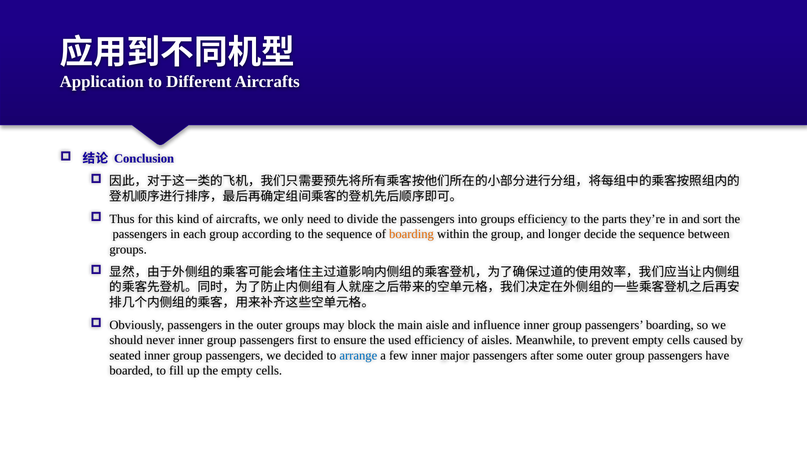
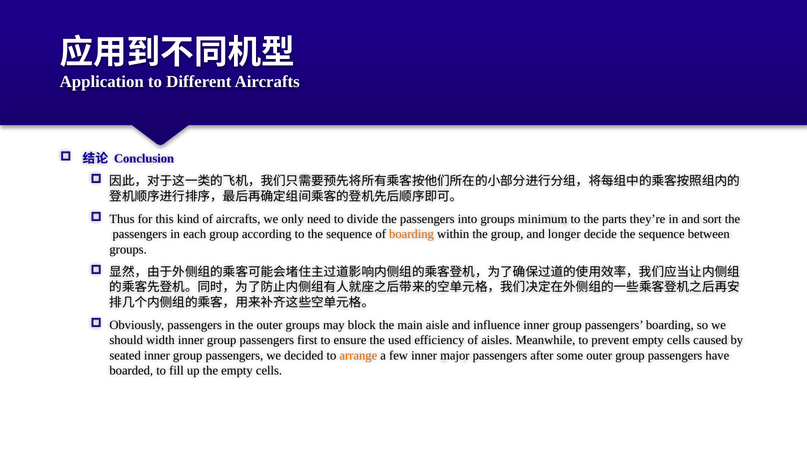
groups efficiency: efficiency -> minimum (543, 219)
never: never -> width (160, 340)
arrange colour: blue -> orange (358, 355)
